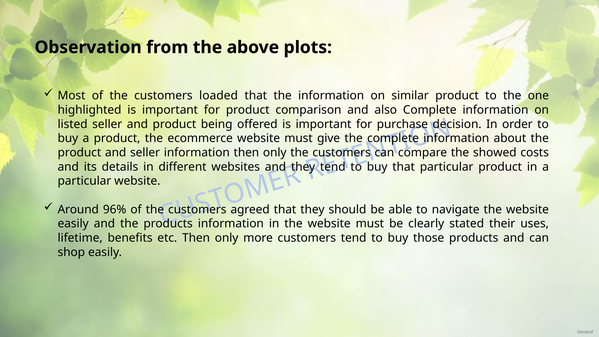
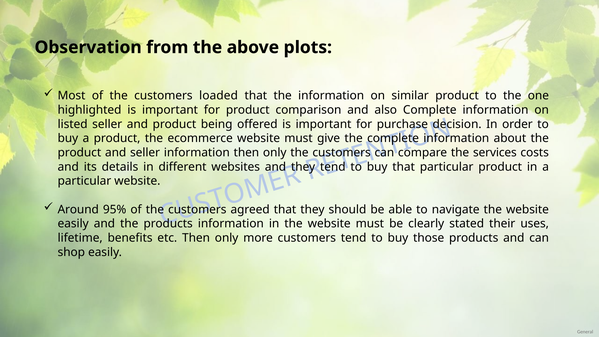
showed: showed -> services (495, 153)
96%: 96% -> 95% (115, 209)
